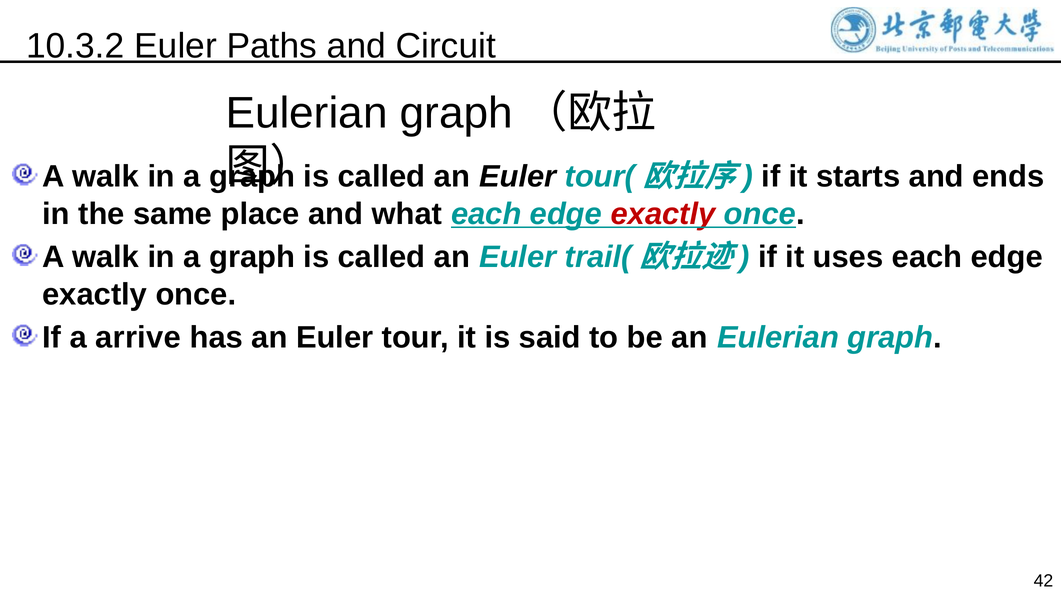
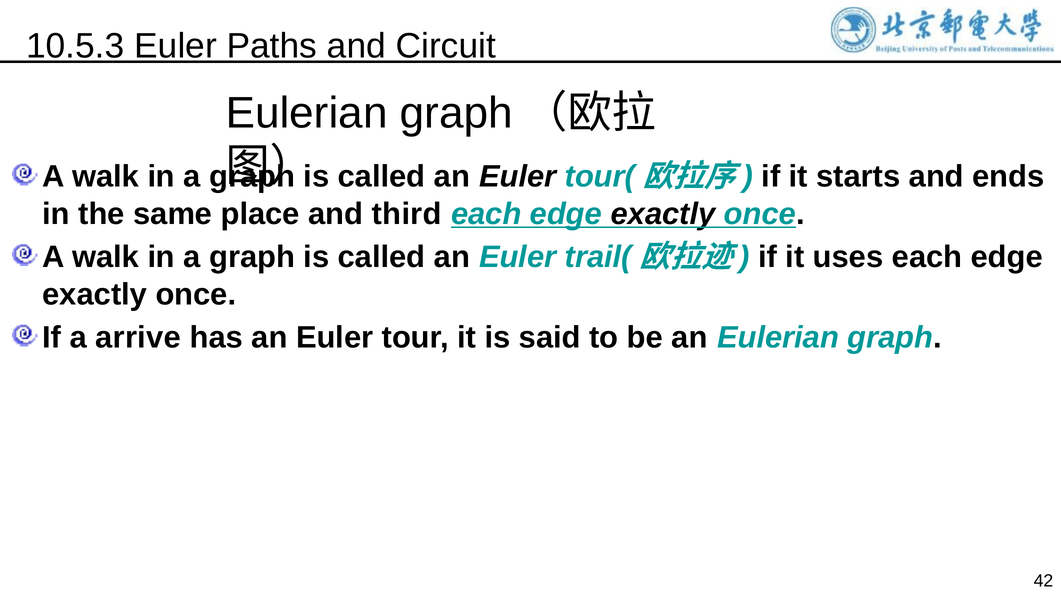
10.3.2: 10.3.2 -> 10.5.3 (75, 46)
what: what -> third (407, 214)
exactly colour: red -> black (663, 214)
